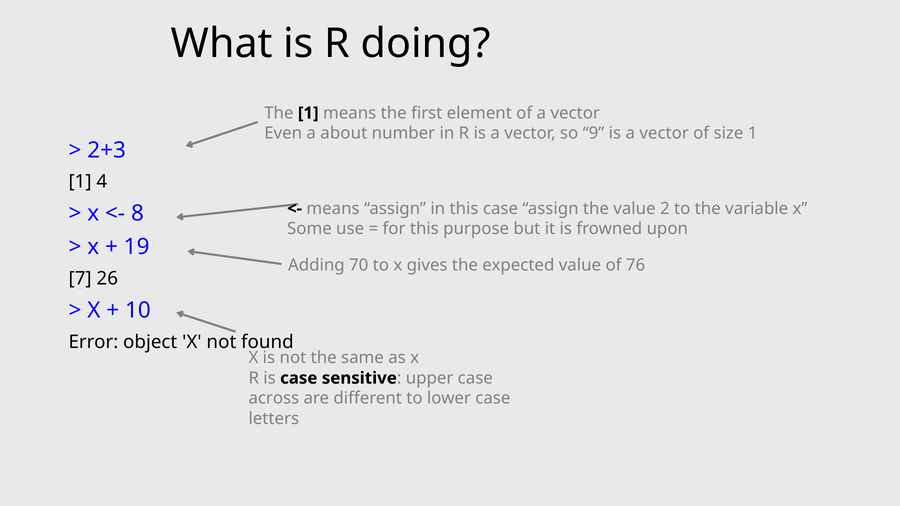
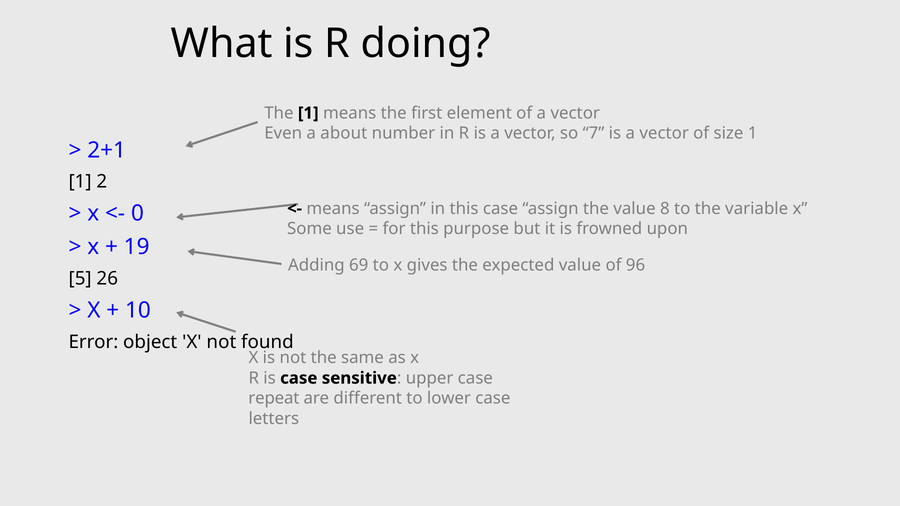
9: 9 -> 7 (594, 133)
2+3: 2+3 -> 2+1 (107, 150)
4: 4 -> 2 (102, 182)
2: 2 -> 8 (665, 209)
8: 8 -> 0 (137, 213)
70: 70 -> 69 (359, 265)
76: 76 -> 96 (636, 265)
7: 7 -> 5 (80, 279)
across: across -> repeat (274, 399)
